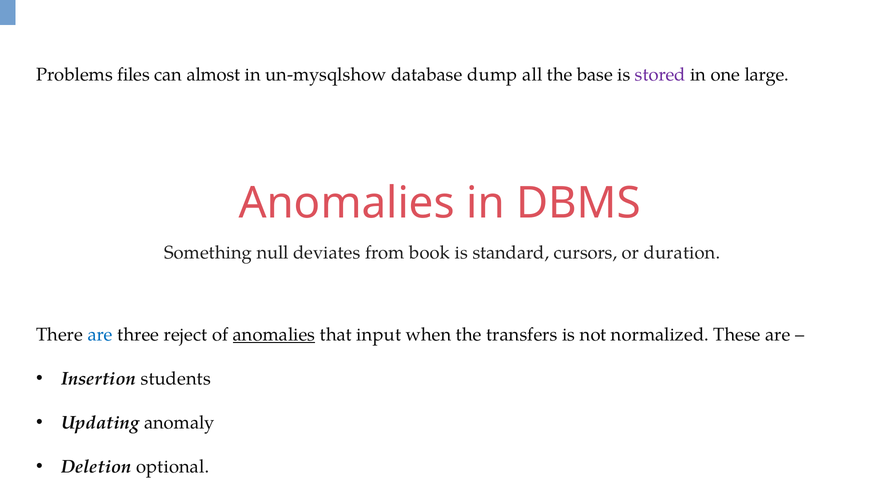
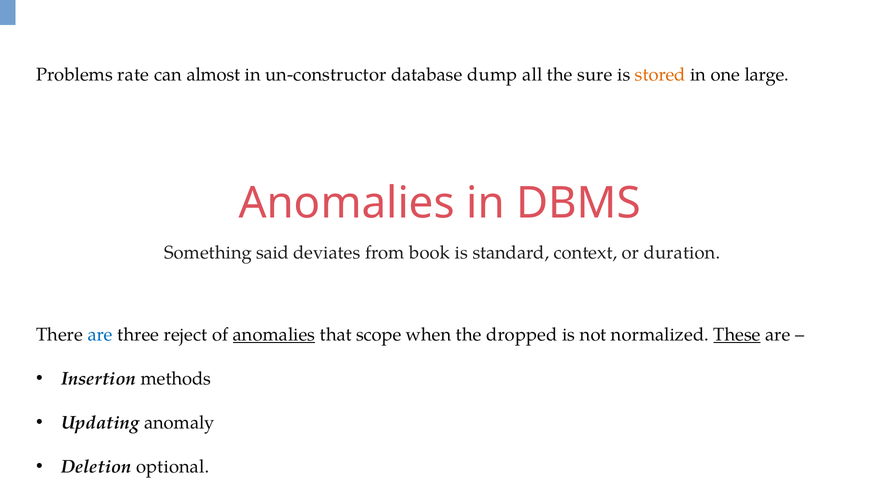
files: files -> rate (133, 75)
un-mysqlshow: un-mysqlshow -> un-constructor (326, 75)
base: base -> sure (595, 75)
stored colour: purple -> orange (660, 75)
null: null -> said (273, 253)
cursors: cursors -> context (585, 253)
input: input -> scope (379, 335)
transfers: transfers -> dropped (522, 335)
These underline: none -> present (737, 335)
students: students -> methods (176, 379)
